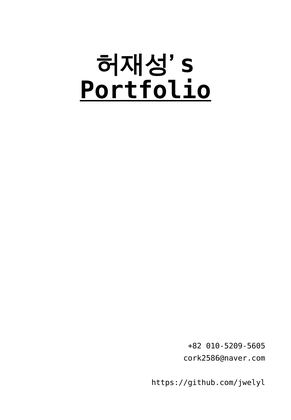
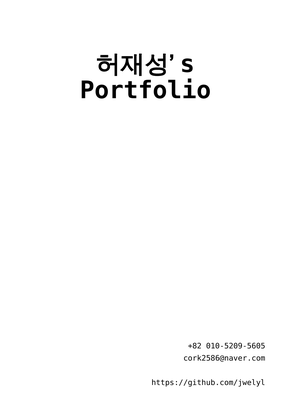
Portfolio underline: present -> none (146, 90)
